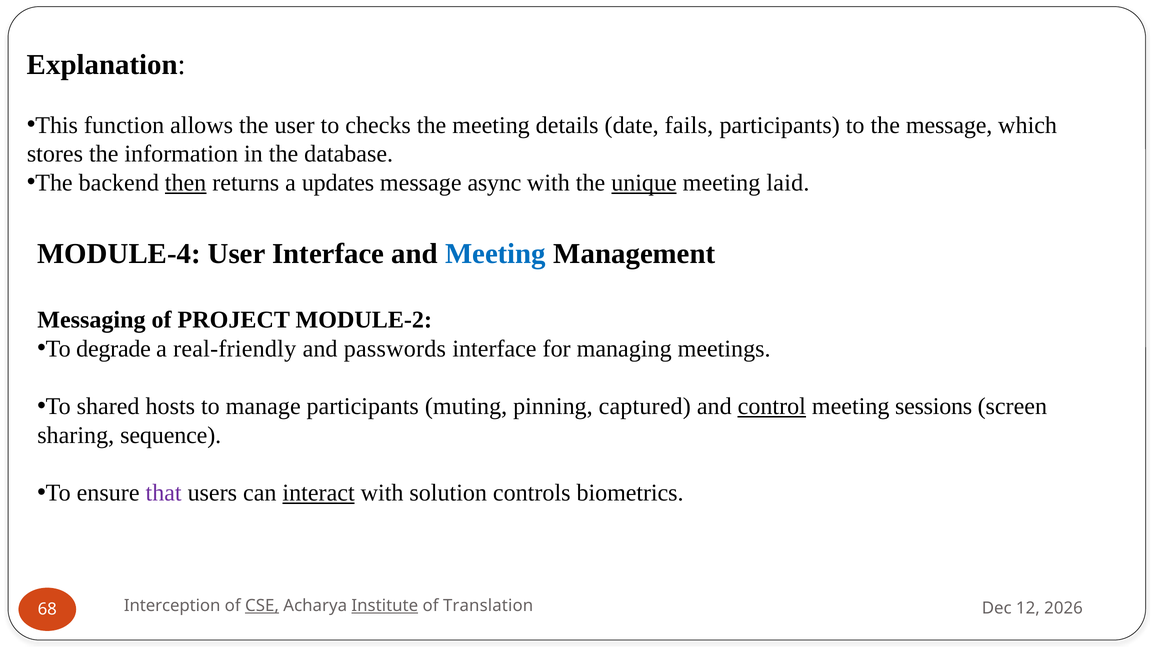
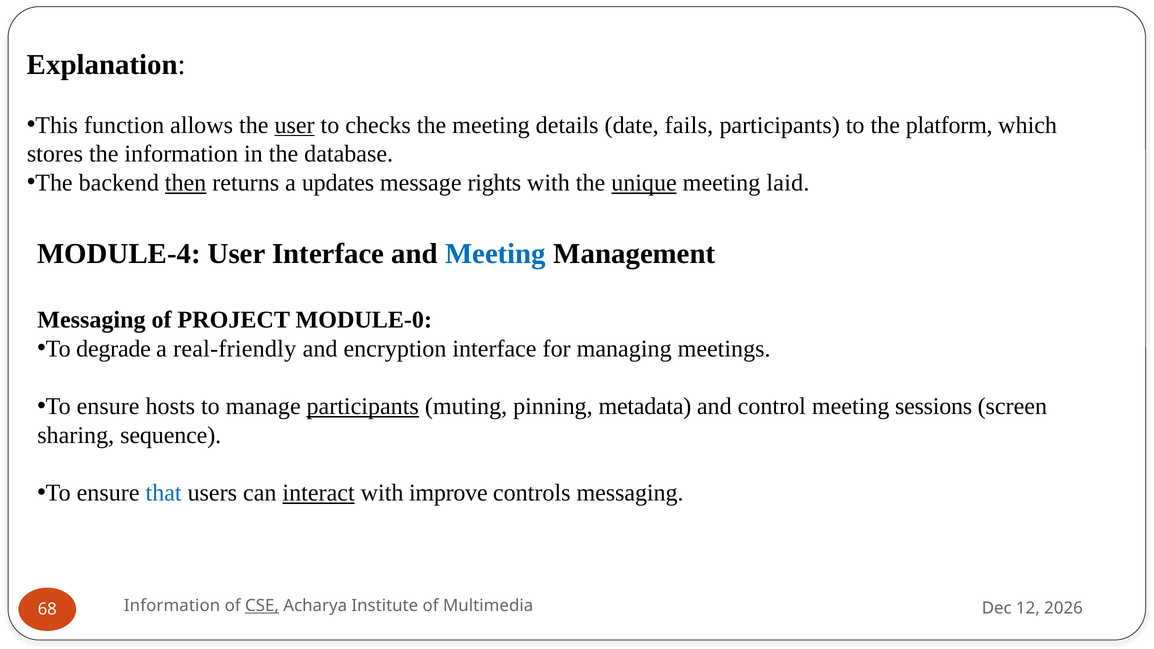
user underline: none -> present (295, 125)
the message: message -> platform (949, 125)
async: async -> rights (494, 183)
MODULE-2: MODULE-2 -> MODULE-0 (364, 320)
passwords: passwords -> encryption (395, 349)
shared: shared -> ensure (108, 407)
participants underline: none -> present (363, 407)
captured: captured -> metadata (645, 407)
control underline: present -> none (772, 407)
that colour: purple -> blue (164, 493)
solution: solution -> improve (448, 493)
controls biometrics: biometrics -> messaging (630, 493)
Interception: Interception -> Information (172, 606)
Institute underline: present -> none (385, 606)
Translation: Translation -> Multimedia (488, 606)
